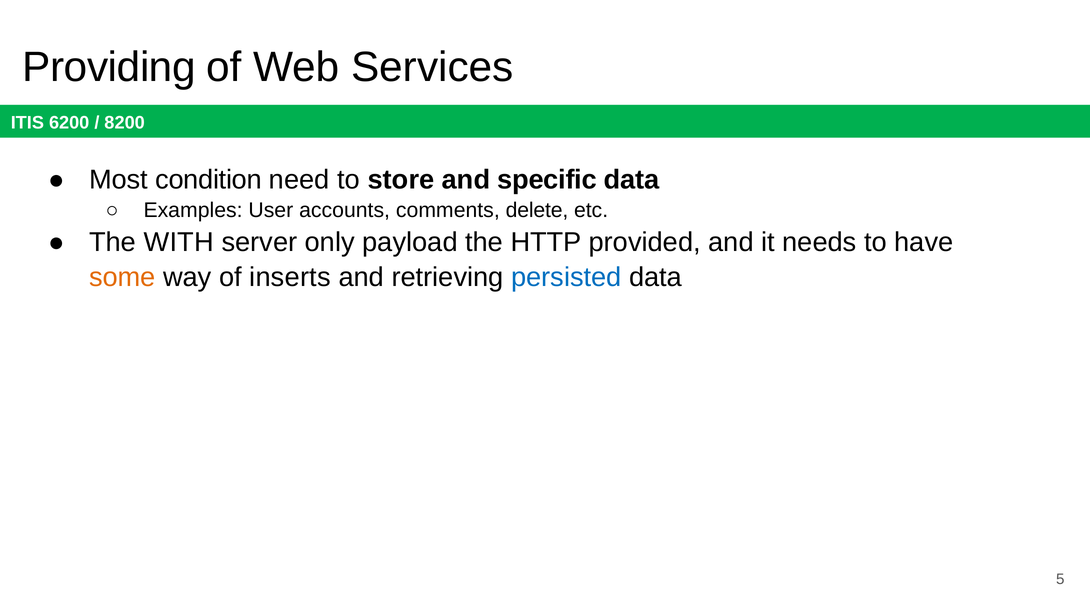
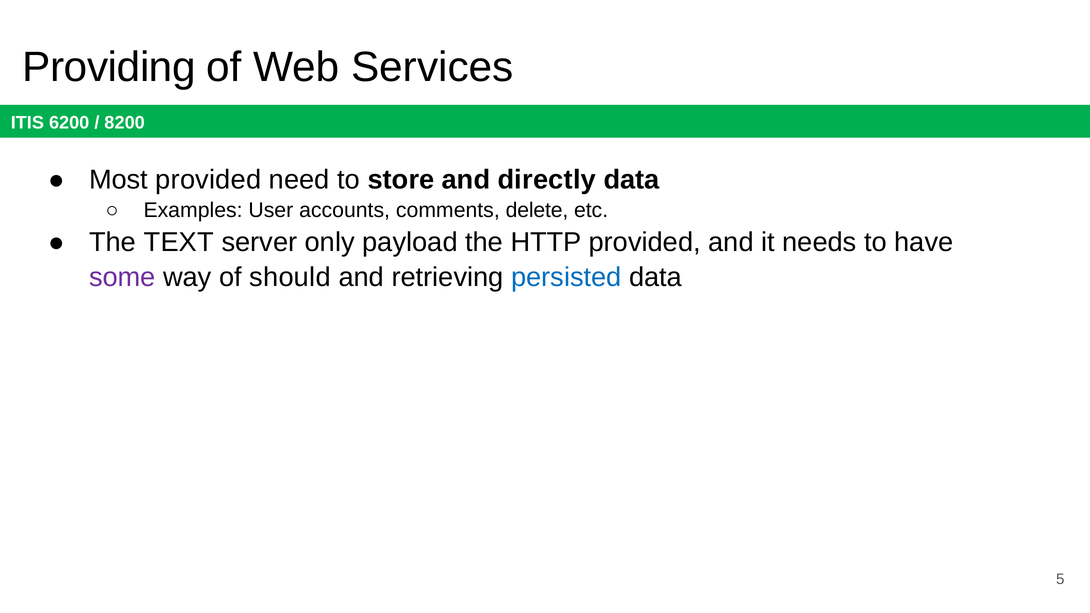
Most condition: condition -> provided (208, 180)
specific: specific -> directly (547, 180)
WITH: WITH -> TEXT (179, 242)
some colour: orange -> purple (122, 277)
inserts: inserts -> should (290, 277)
